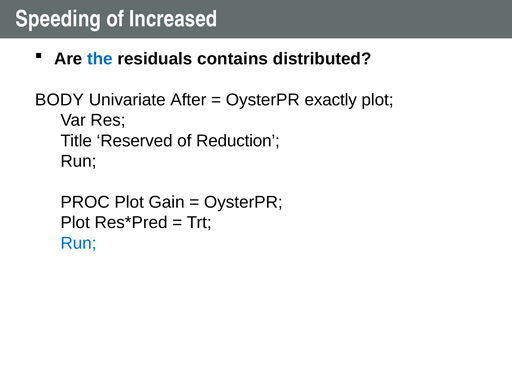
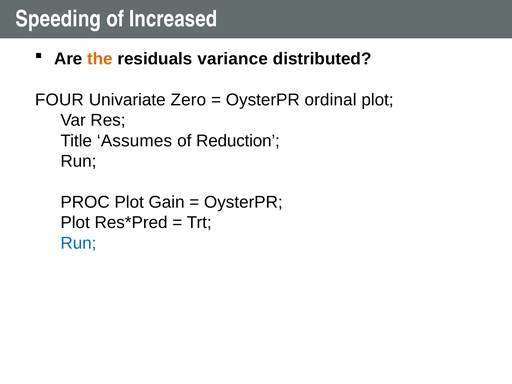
the colour: blue -> orange (100, 59)
contains: contains -> variance (233, 59)
BODY: BODY -> FOUR (59, 100)
After: After -> Zero (188, 100)
exactly: exactly -> ordinal (331, 100)
Reserved: Reserved -> Assumes (134, 141)
